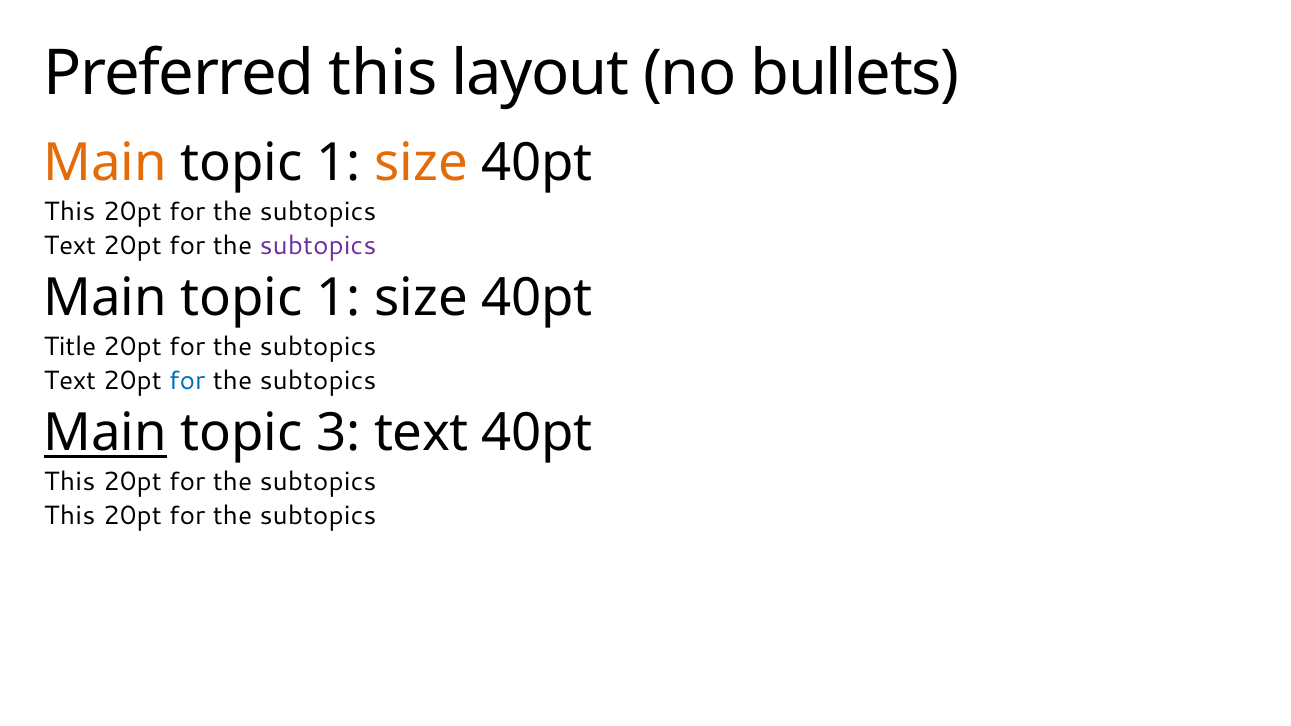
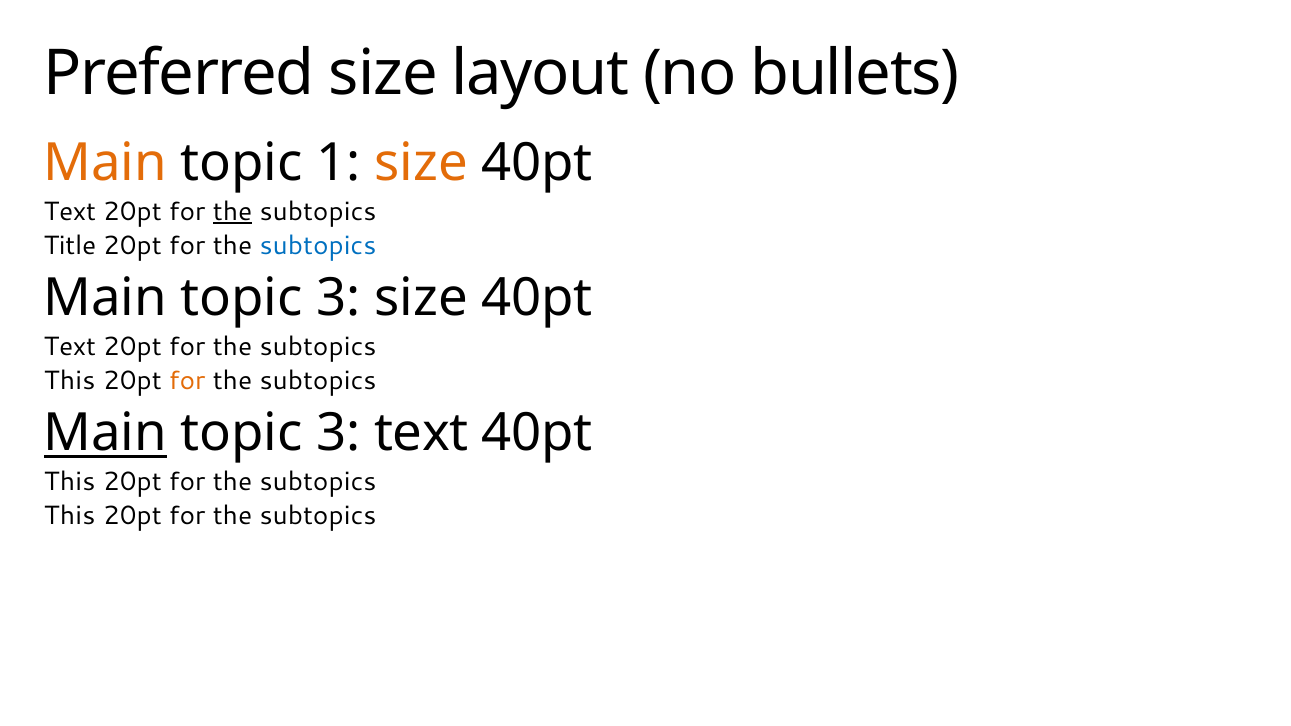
Preferred this: this -> size (384, 74)
This: This -> Text (70, 212)
the underline: none -> present (233, 212)
Text: Text -> Title (70, 245)
subtopics colour: purple -> blue (318, 245)
1: 1 -> 3 (339, 299)
Title: Title -> Text (70, 347)
Text: Text -> This (70, 380)
for colour: blue -> orange (187, 380)
